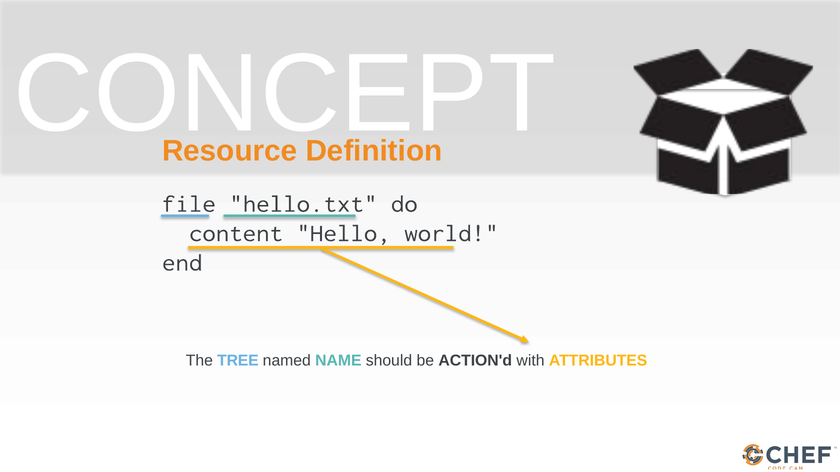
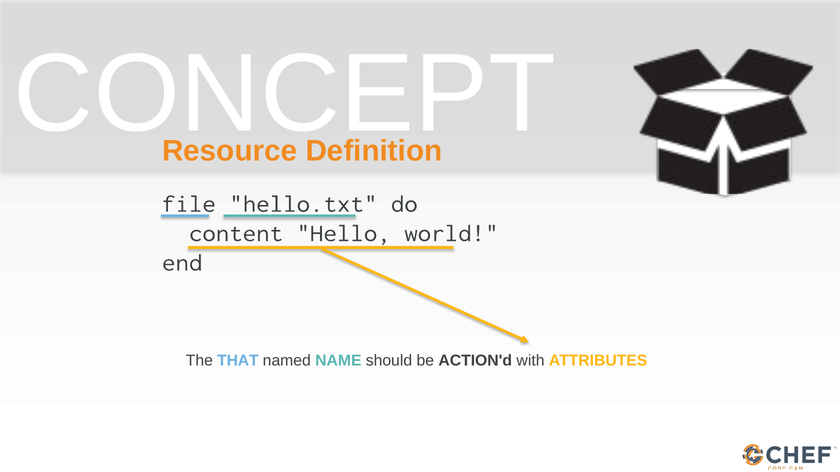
TREE: TREE -> THAT (238, 361)
